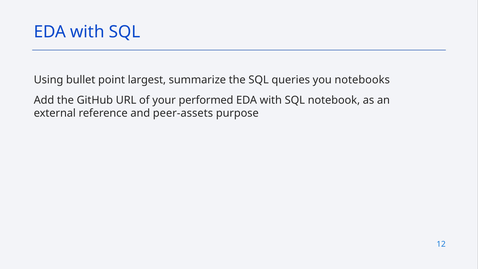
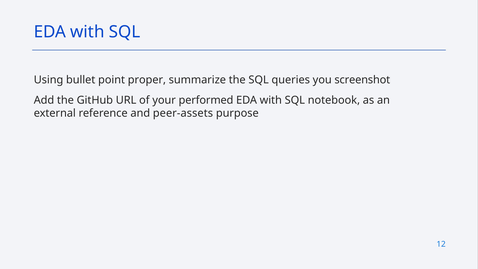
largest: largest -> proper (147, 80)
notebooks: notebooks -> screenshot (362, 80)
